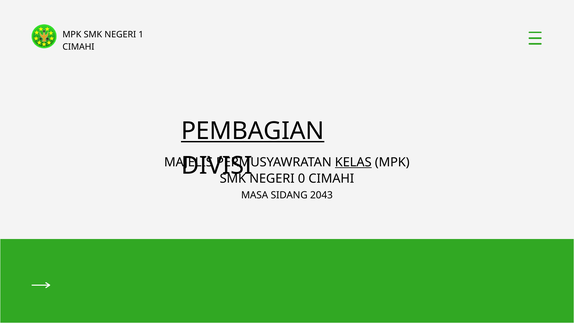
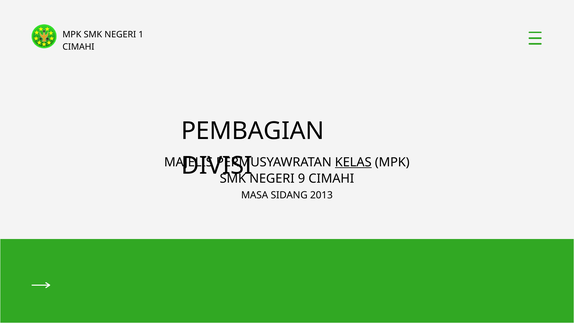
PEMBAGIAN underline: present -> none (253, 131)
0: 0 -> 9 (302, 179)
2043: 2043 -> 2013 (321, 195)
